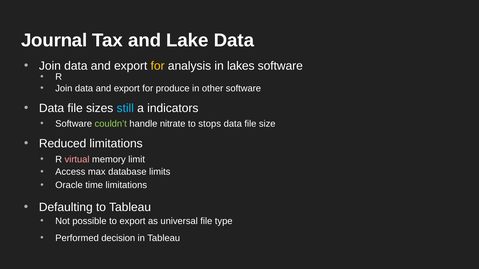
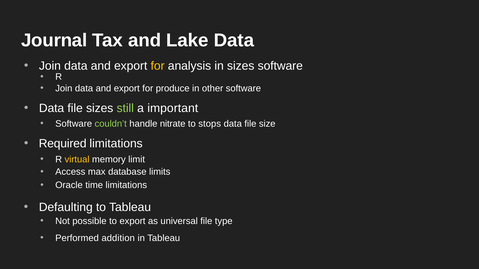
in lakes: lakes -> sizes (241, 66)
still colour: light blue -> light green (125, 109)
indicators: indicators -> important (173, 109)
Reduced: Reduced -> Required (63, 144)
virtual colour: pink -> yellow (77, 160)
decision: decision -> addition (118, 238)
